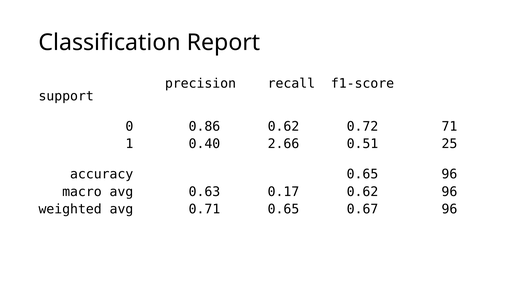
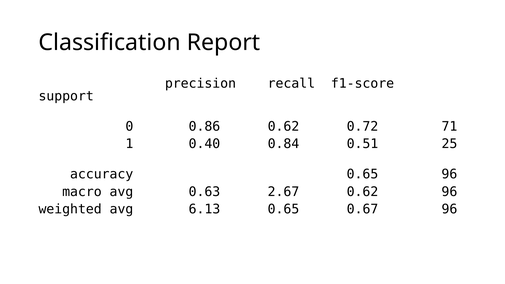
2.66: 2.66 -> 0.84 (283, 144)
0.17: 0.17 -> 2.67 (283, 192)
0.71: 0.71 -> 6.13 (204, 209)
